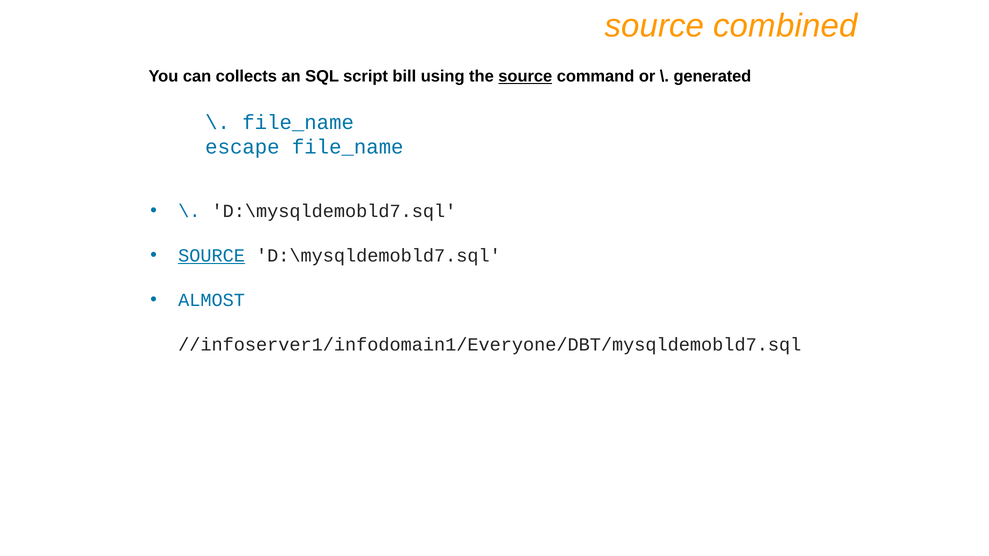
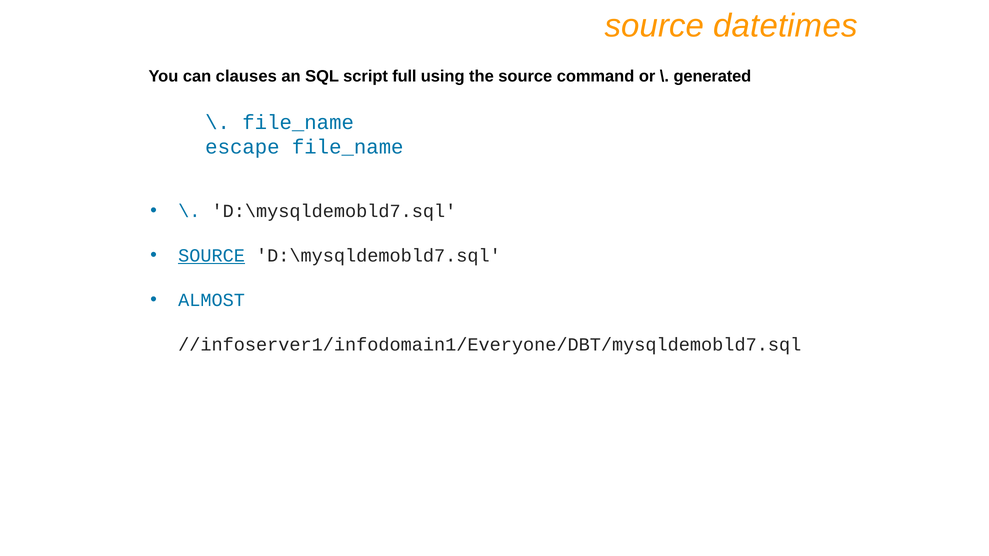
combined: combined -> datetimes (785, 26)
collects: collects -> clauses (246, 77)
bill: bill -> full (404, 77)
source underline: present -> none (525, 77)
